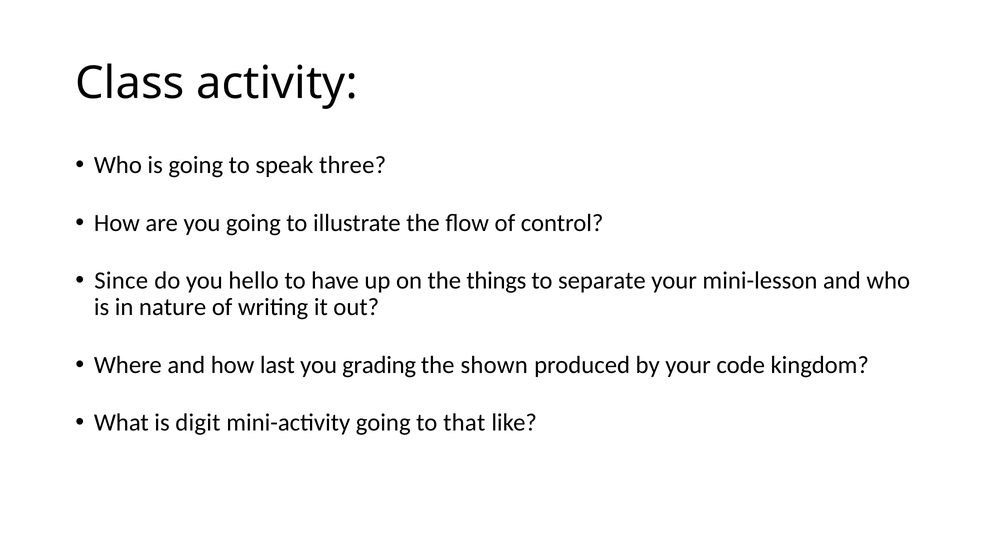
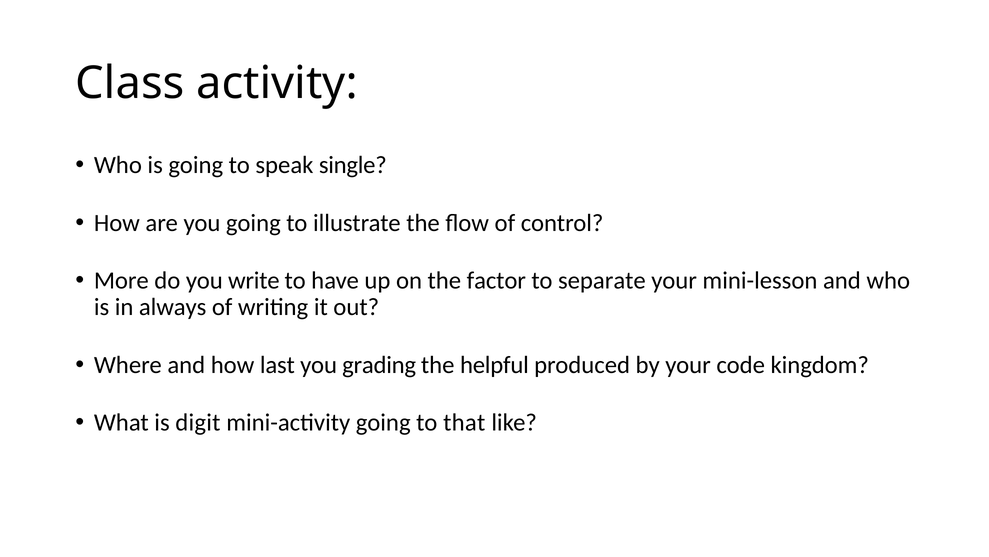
three: three -> single (353, 165)
Since: Since -> More (121, 280)
hello: hello -> write (254, 280)
things: things -> factor (496, 280)
nature: nature -> always (173, 307)
shown: shown -> helpful (494, 364)
